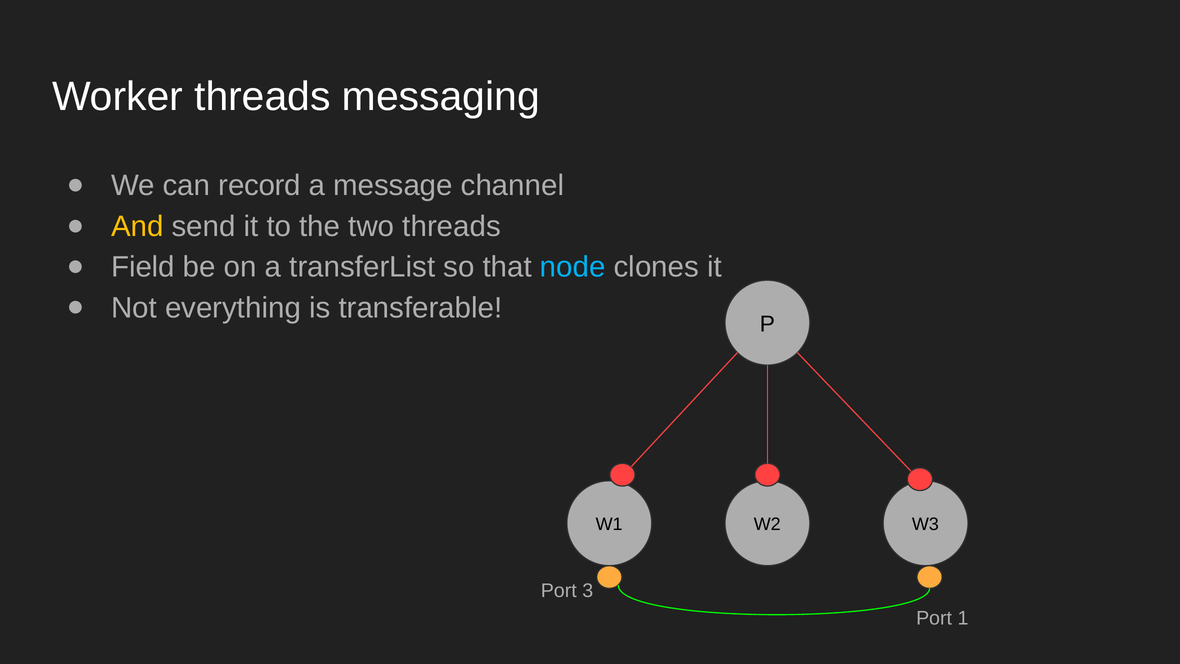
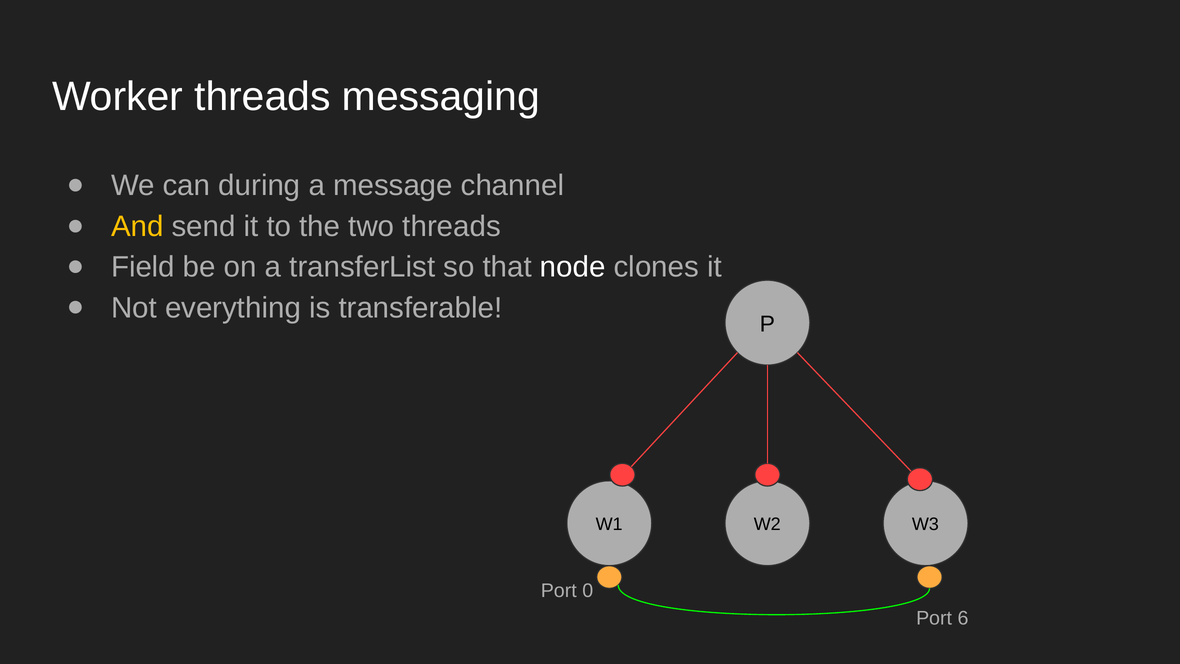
record: record -> during (259, 186)
node colour: light blue -> white (573, 267)
3: 3 -> 0 (588, 590)
1: 1 -> 6 (963, 618)
